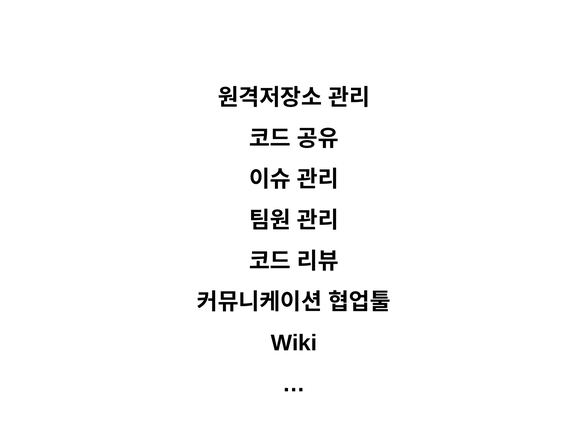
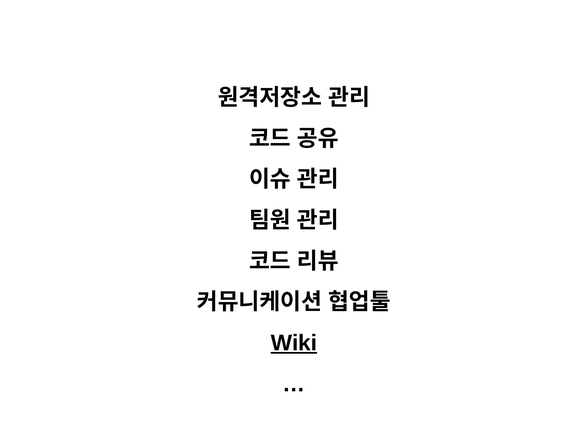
Wiki underline: none -> present (294, 342)
